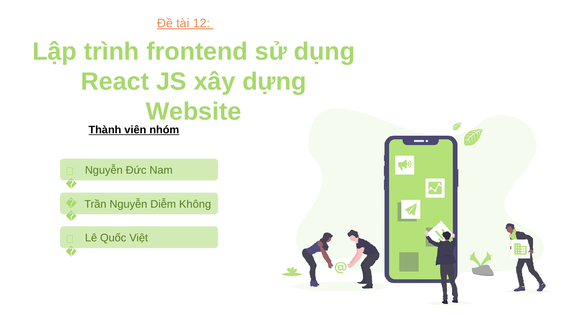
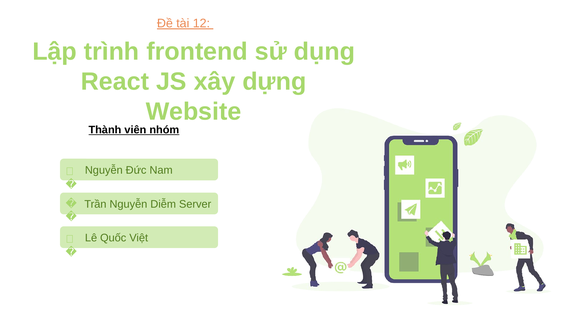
Không: Không -> Server (195, 205)
